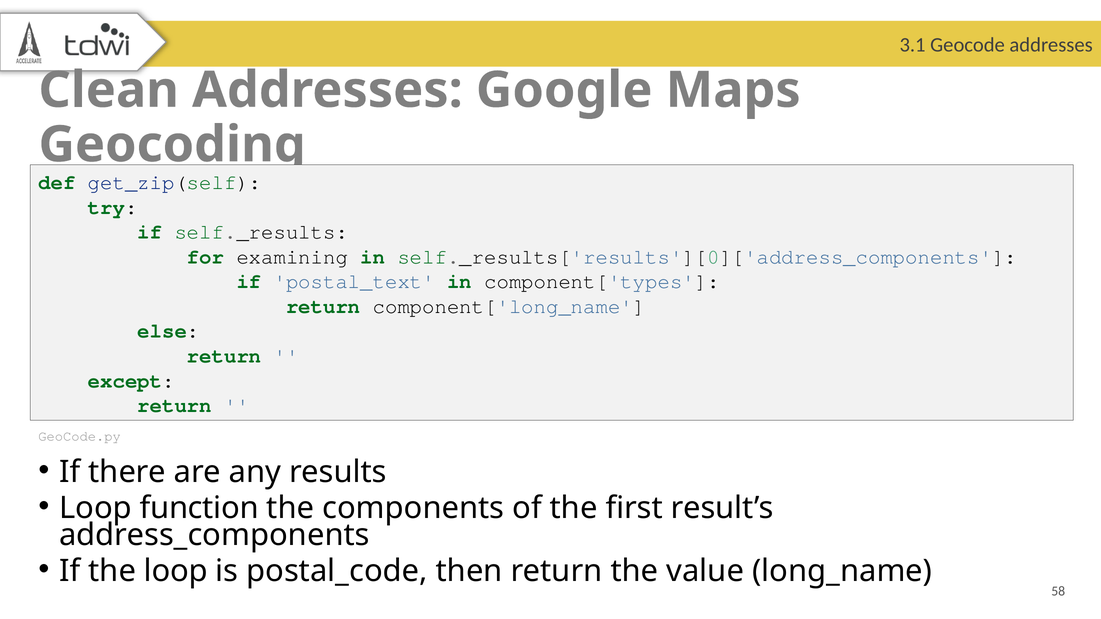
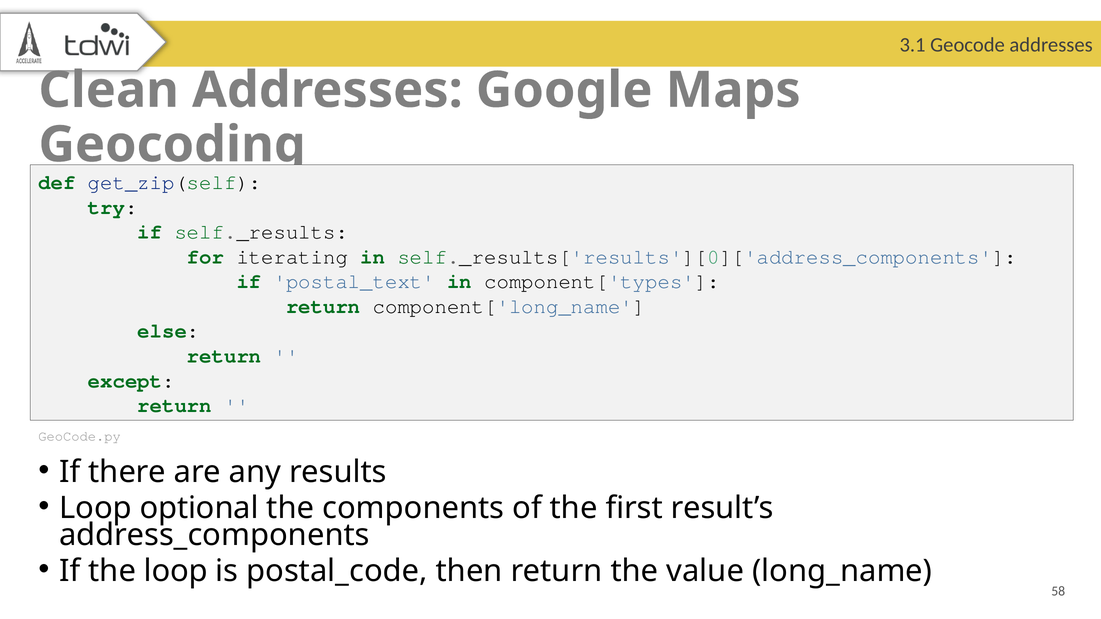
examining: examining -> iterating (292, 257)
function: function -> optional (199, 508)
